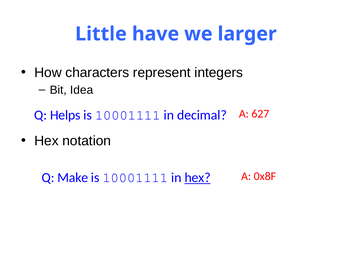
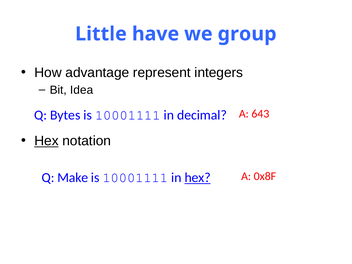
larger: larger -> group (247, 34)
characters: characters -> advantage (97, 73)
627: 627 -> 643 (260, 114)
Helps: Helps -> Bytes (65, 115)
Hex underline: none -> present (46, 141)
